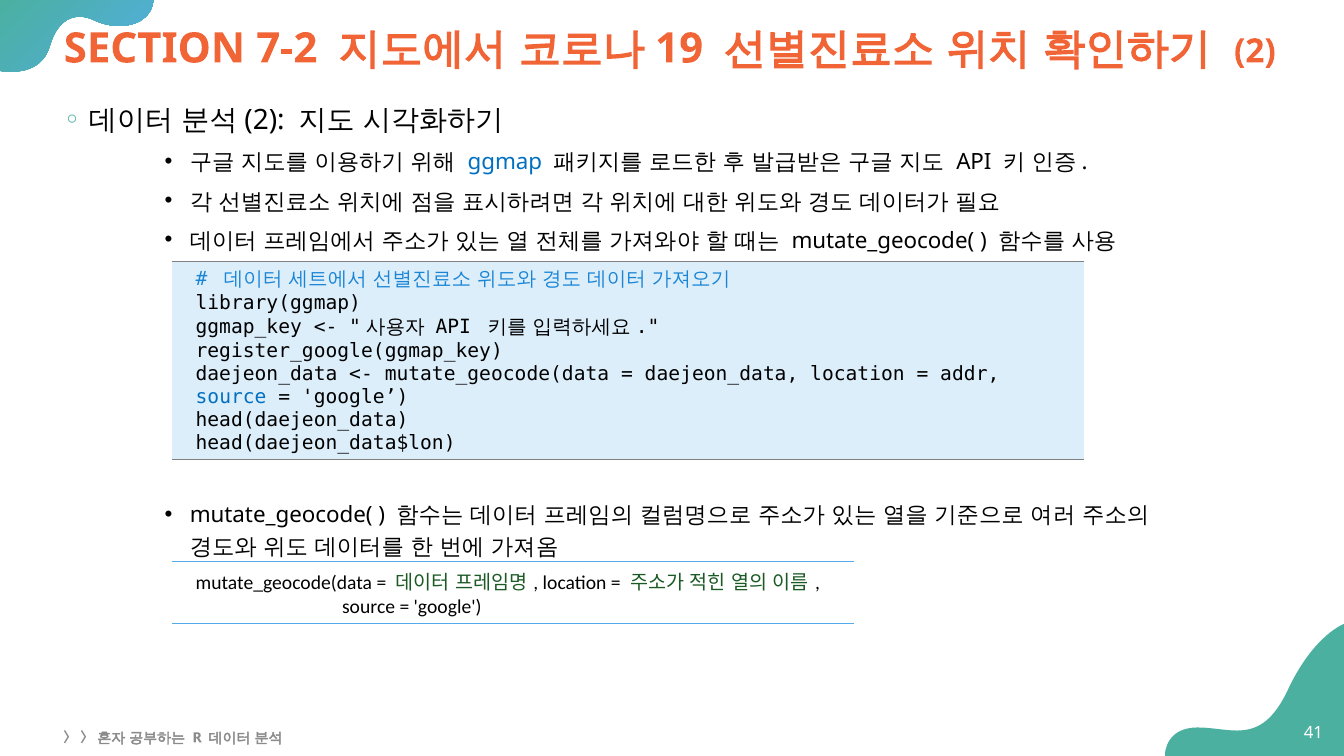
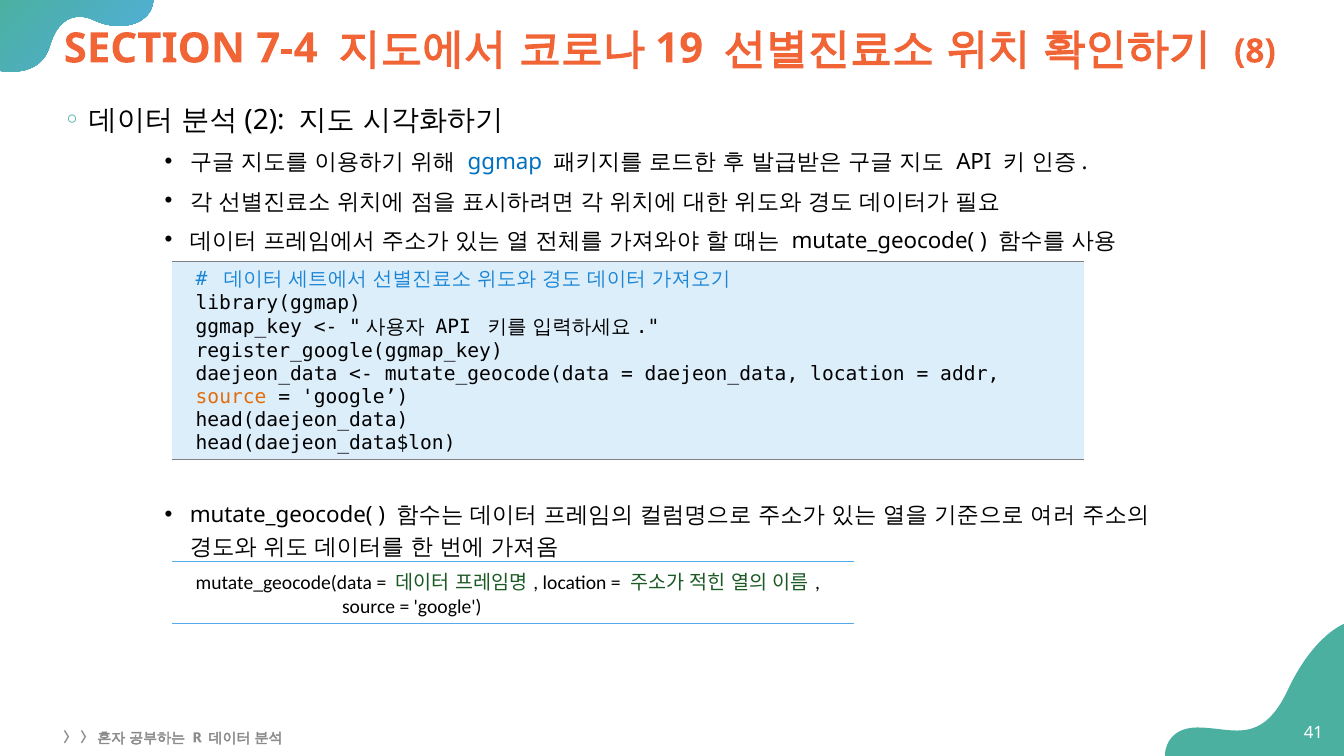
7-2: 7-2 -> 7-4 (287, 49)
2: 2 -> 8 (1255, 51)
source colour: blue -> orange (231, 397)
